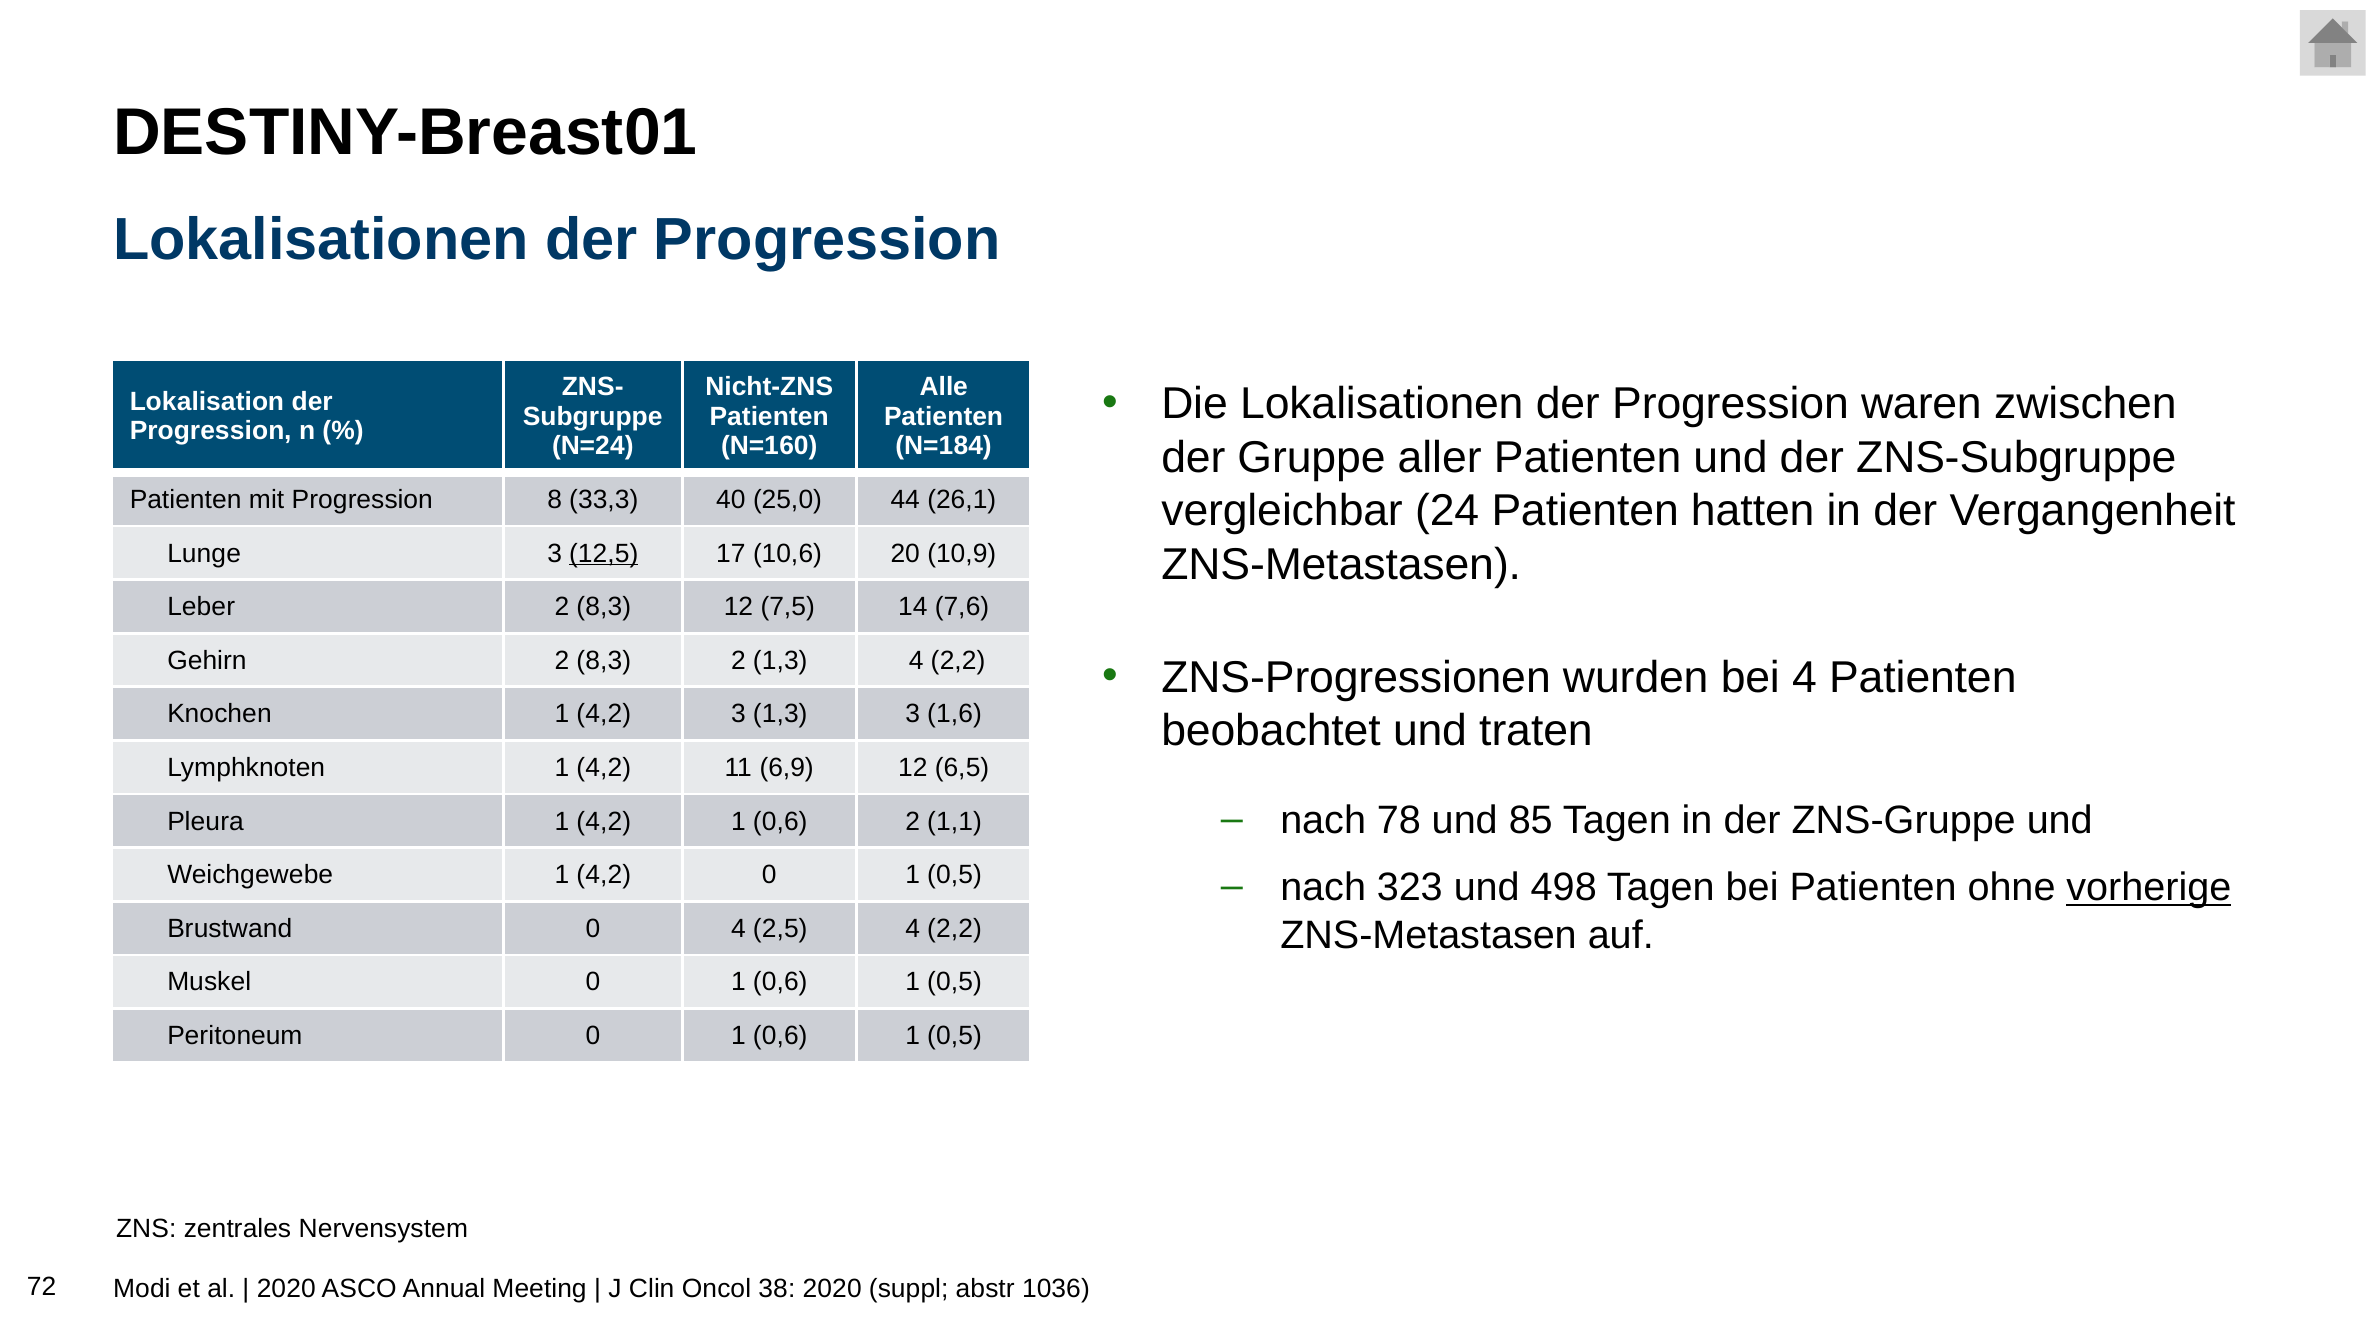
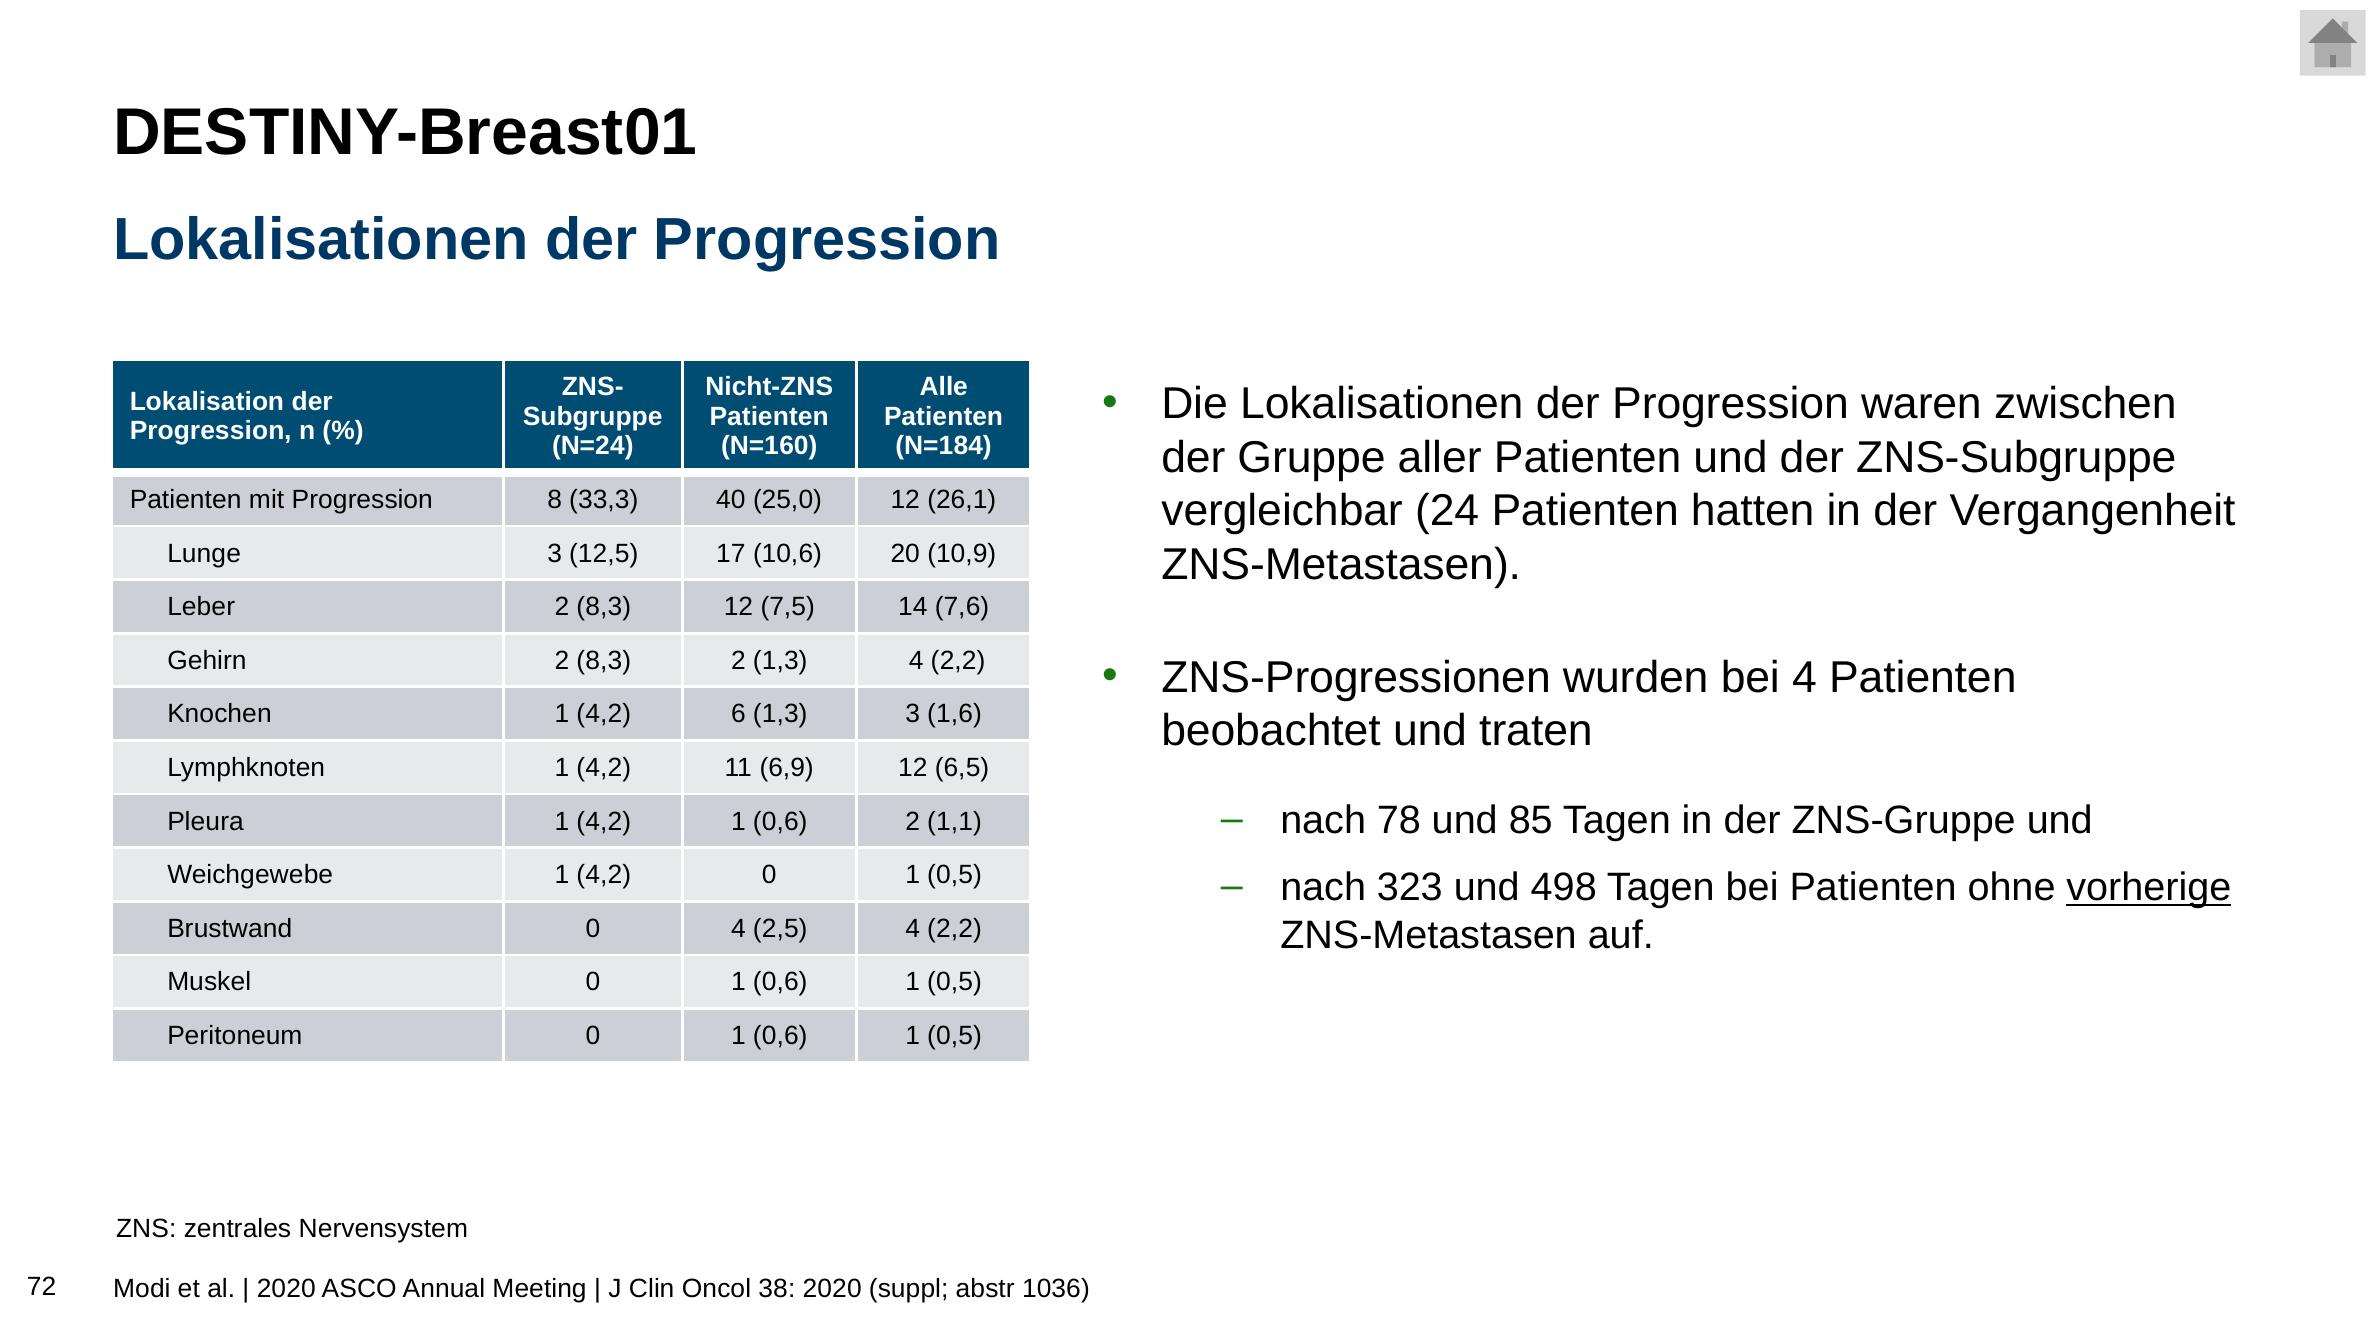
25,0 44: 44 -> 12 (905, 500)
12,5 underline: present -> none (604, 553)
4,2 3: 3 -> 6 (738, 714)
